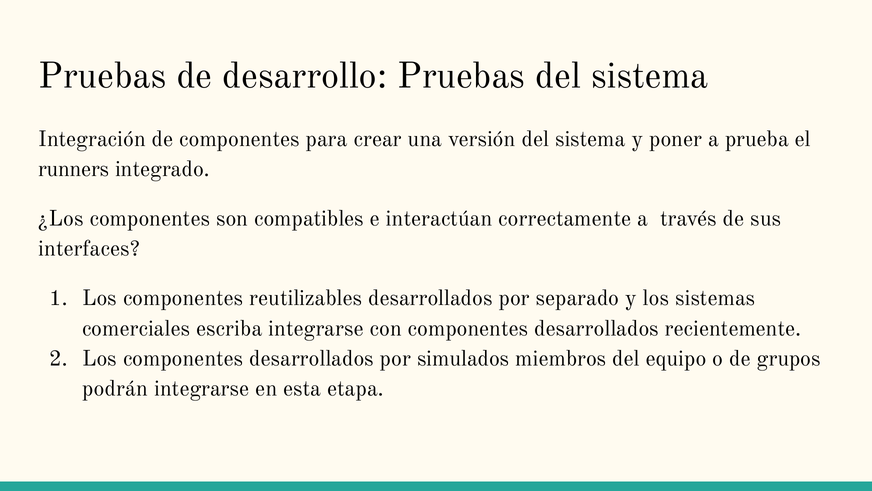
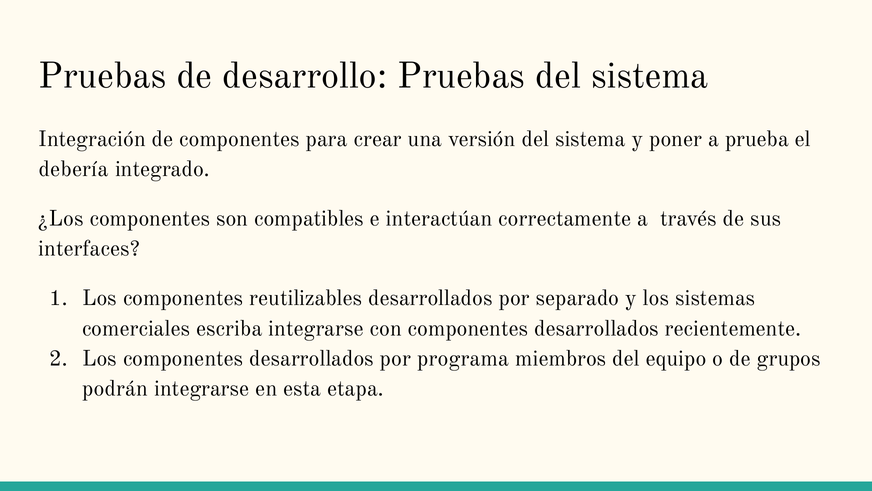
runners: runners -> debería (74, 169)
simulados: simulados -> programa (463, 358)
